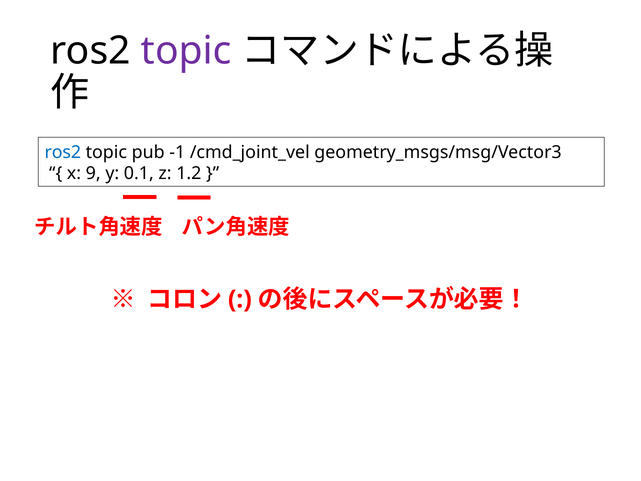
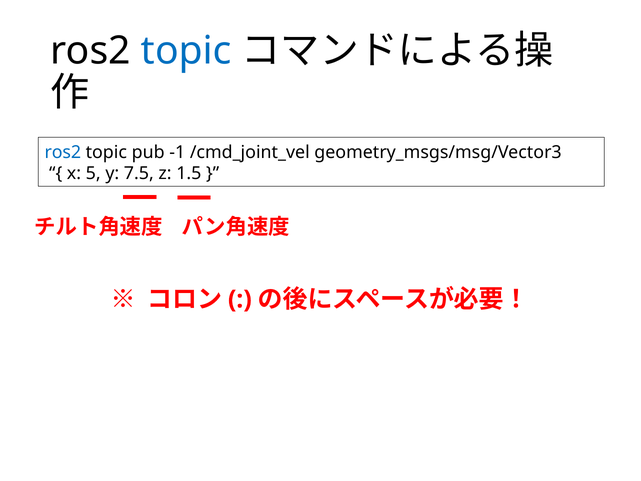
topic colour: purple -> blue (186, 51)
9: 9 -> 5 (93, 173)
0.1: 0.1 -> 7.5 (139, 173)
1.2: 1.2 -> 1.5 (189, 173)
